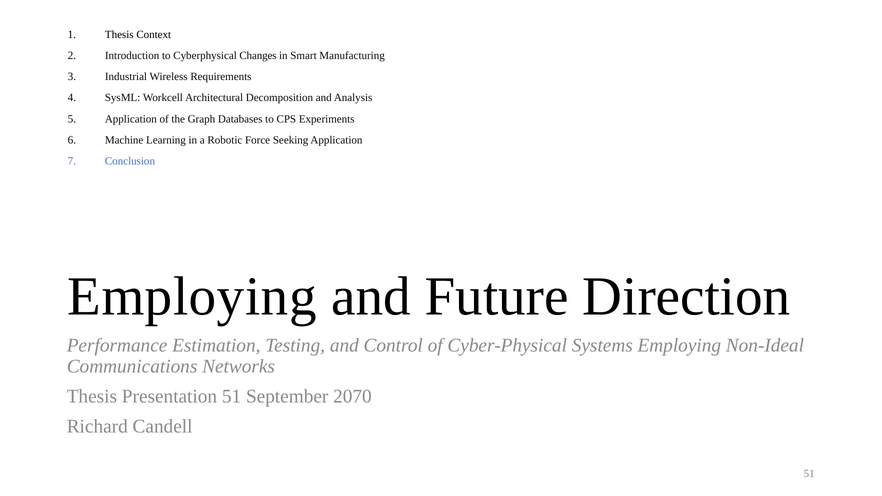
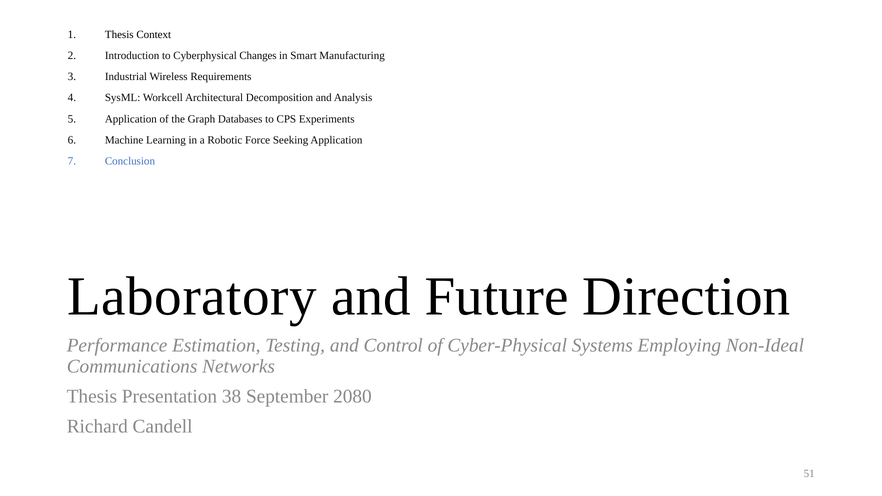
Employing: Employing -> Laboratory (192, 297)
Presentation 51: 51 -> 38 (232, 396)
2070: 2070 -> 2080 (353, 396)
